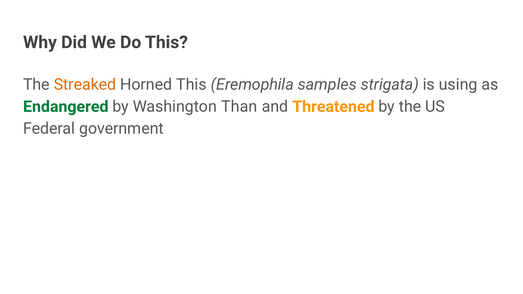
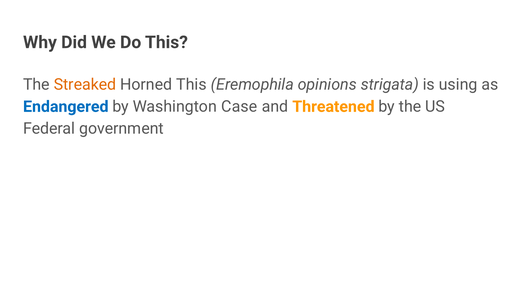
samples: samples -> opinions (327, 85)
Endangered colour: green -> blue (66, 107)
Than: Than -> Case (239, 107)
